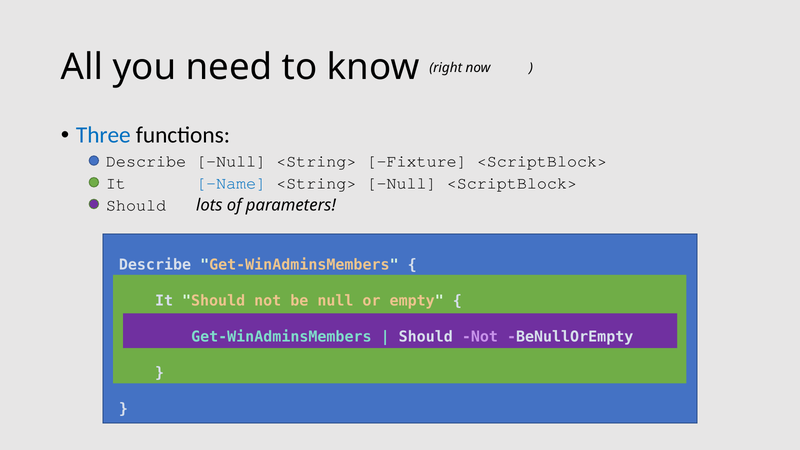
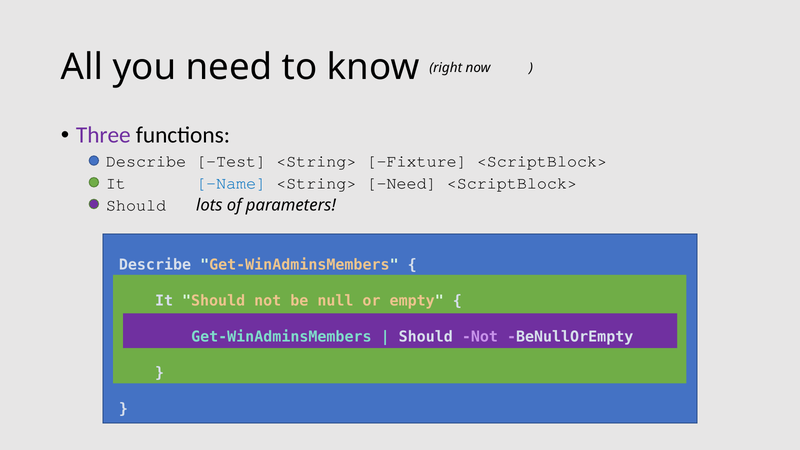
Three colour: blue -> purple (103, 135)
Describe Null: Null -> Test (231, 161)
<String> Null: Null -> Need (402, 183)
